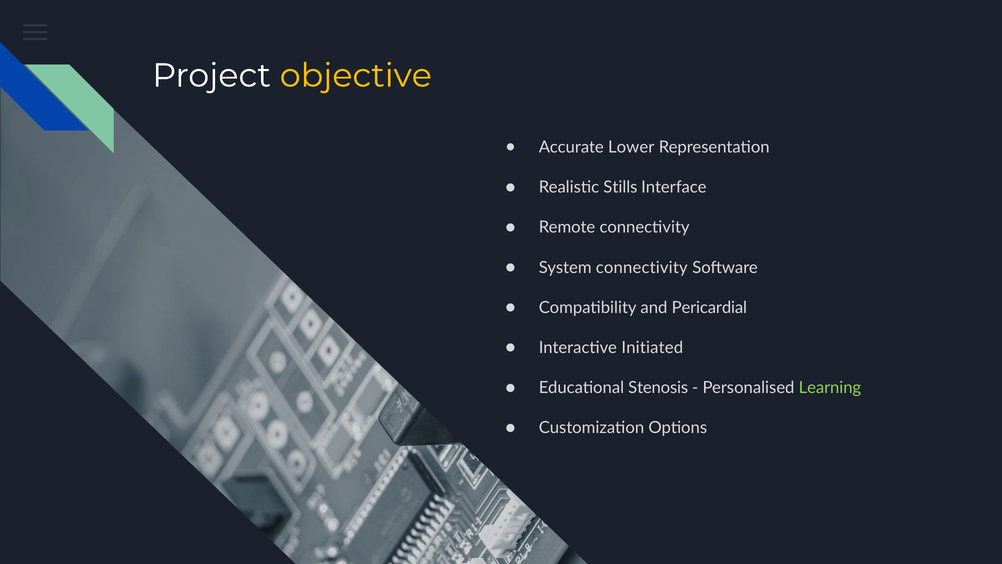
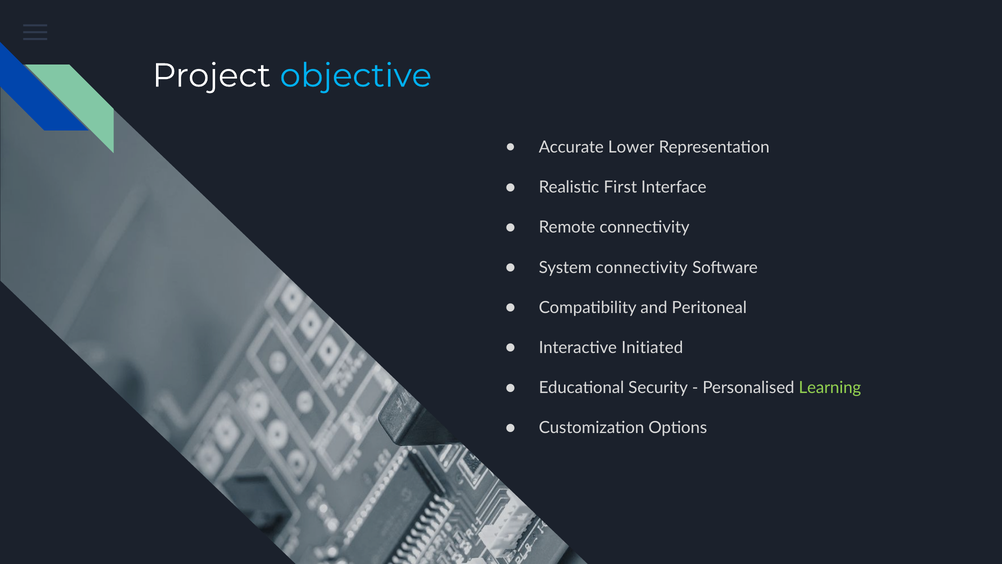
objective colour: yellow -> light blue (356, 76)
Stills: Stills -> First (620, 187)
Pericardial: Pericardial -> Peritoneal (709, 307)
Stenosis: Stenosis -> Security (658, 388)
